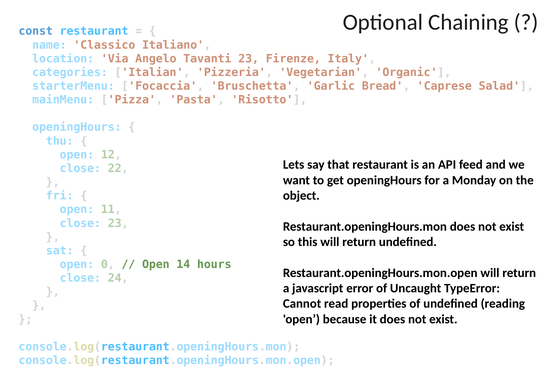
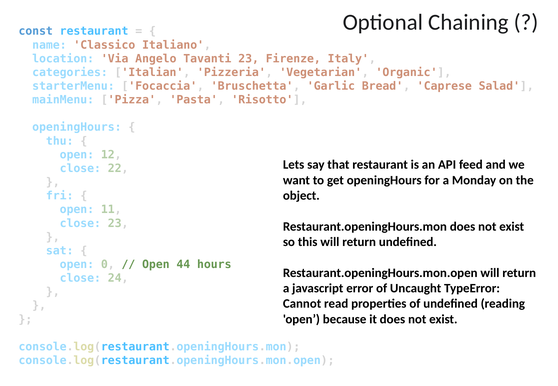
14: 14 -> 44 (183, 265)
